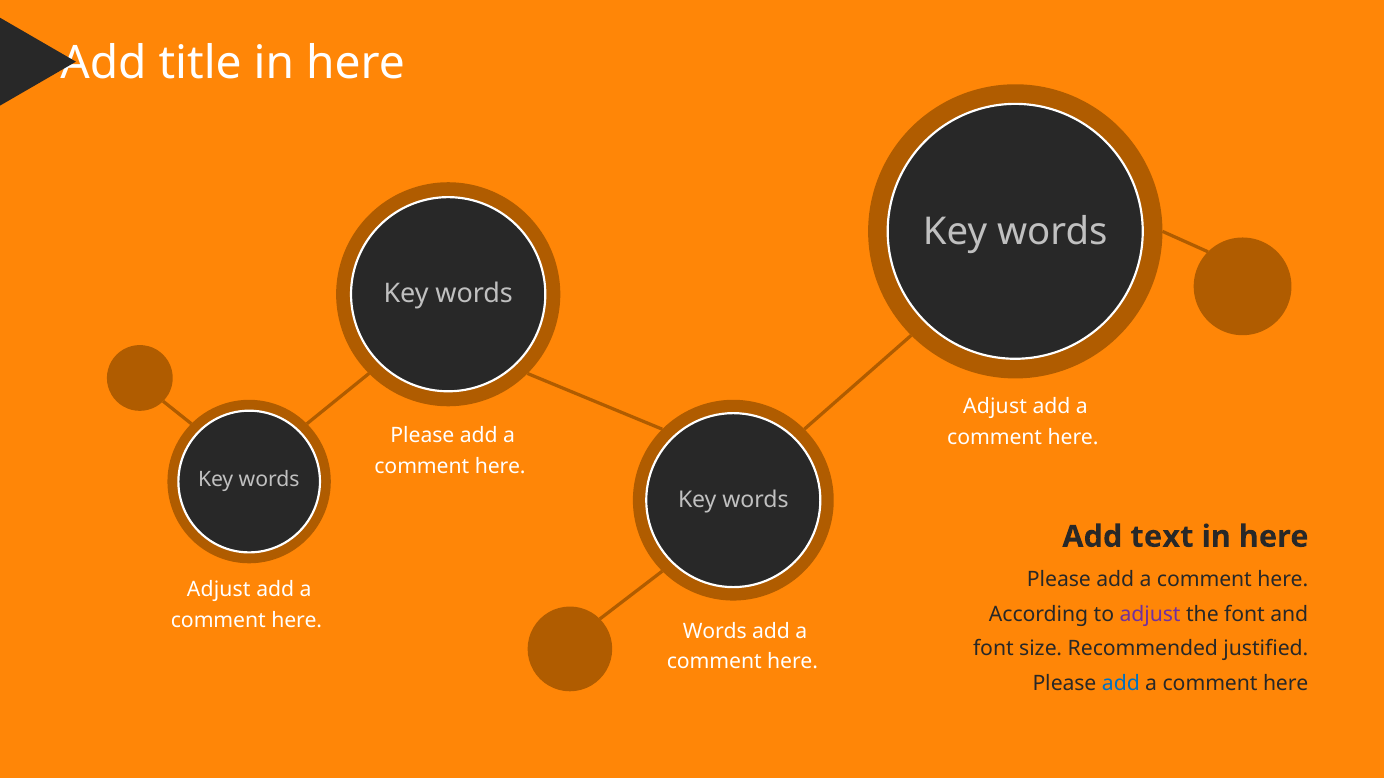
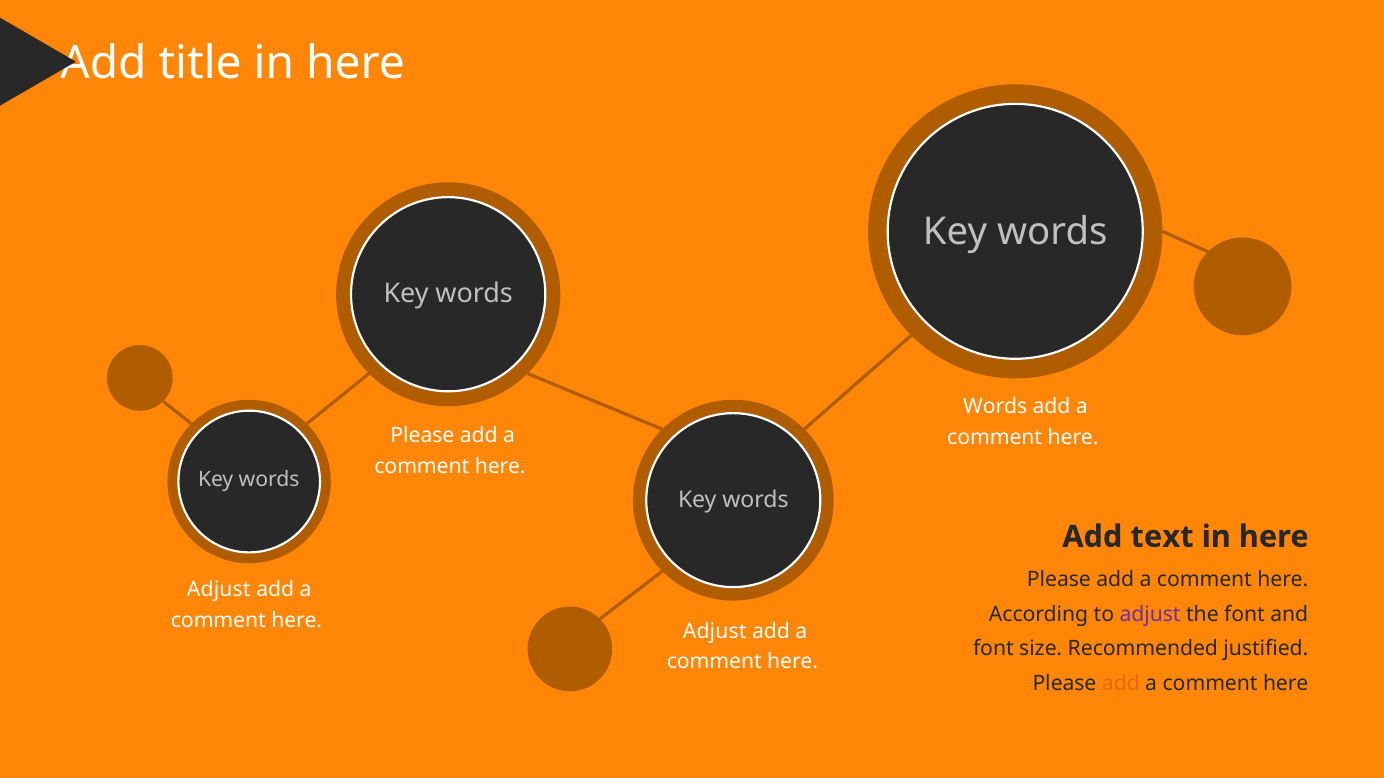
Adjust: Adjust -> Words (995, 407)
Words: Words -> Adjust (715, 632)
add colour: blue -> orange (1121, 684)
